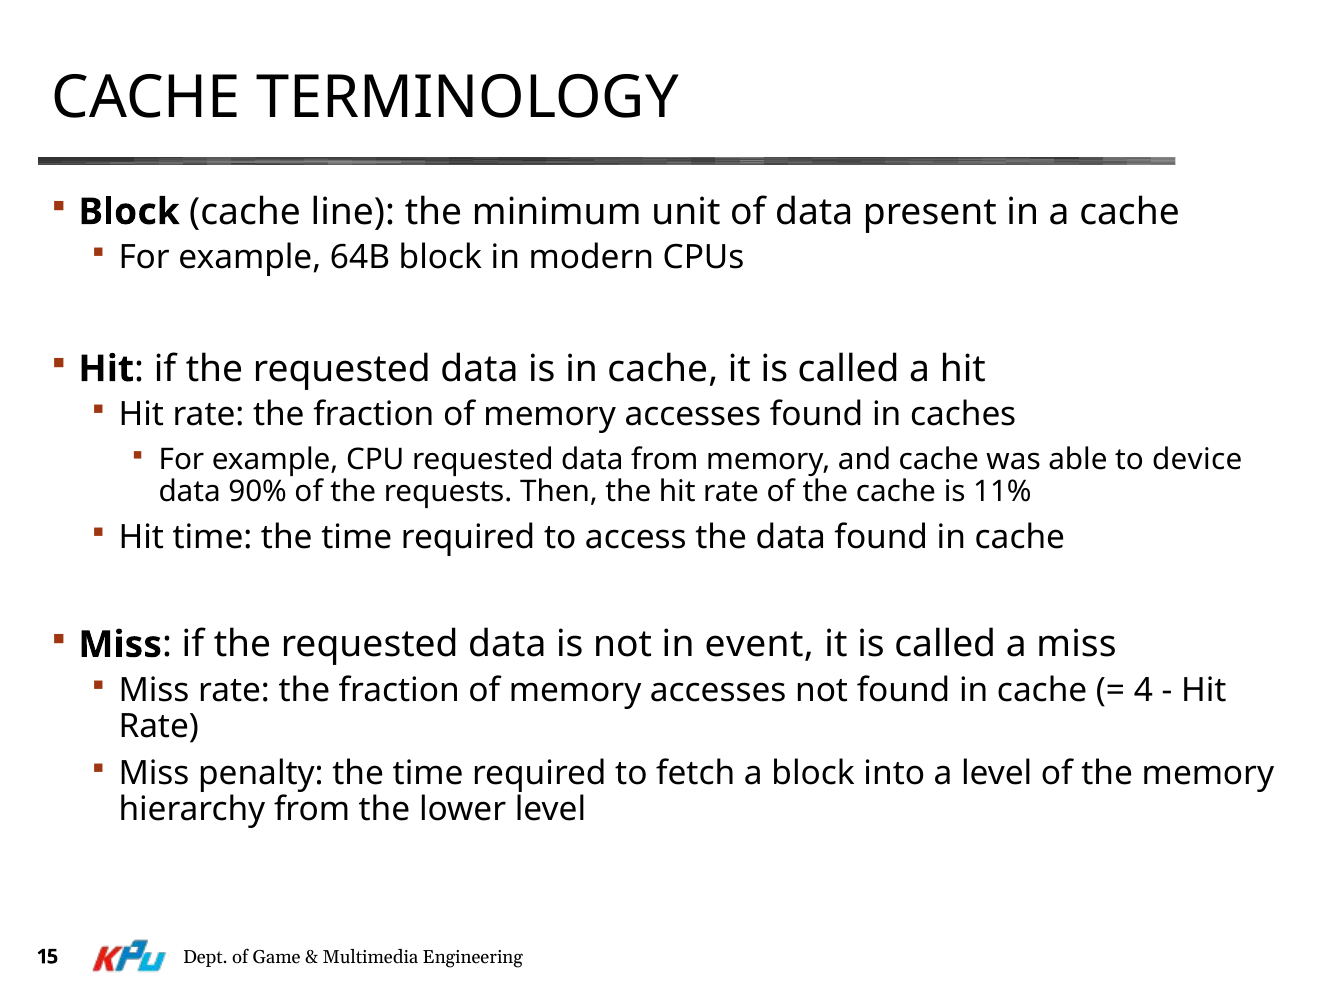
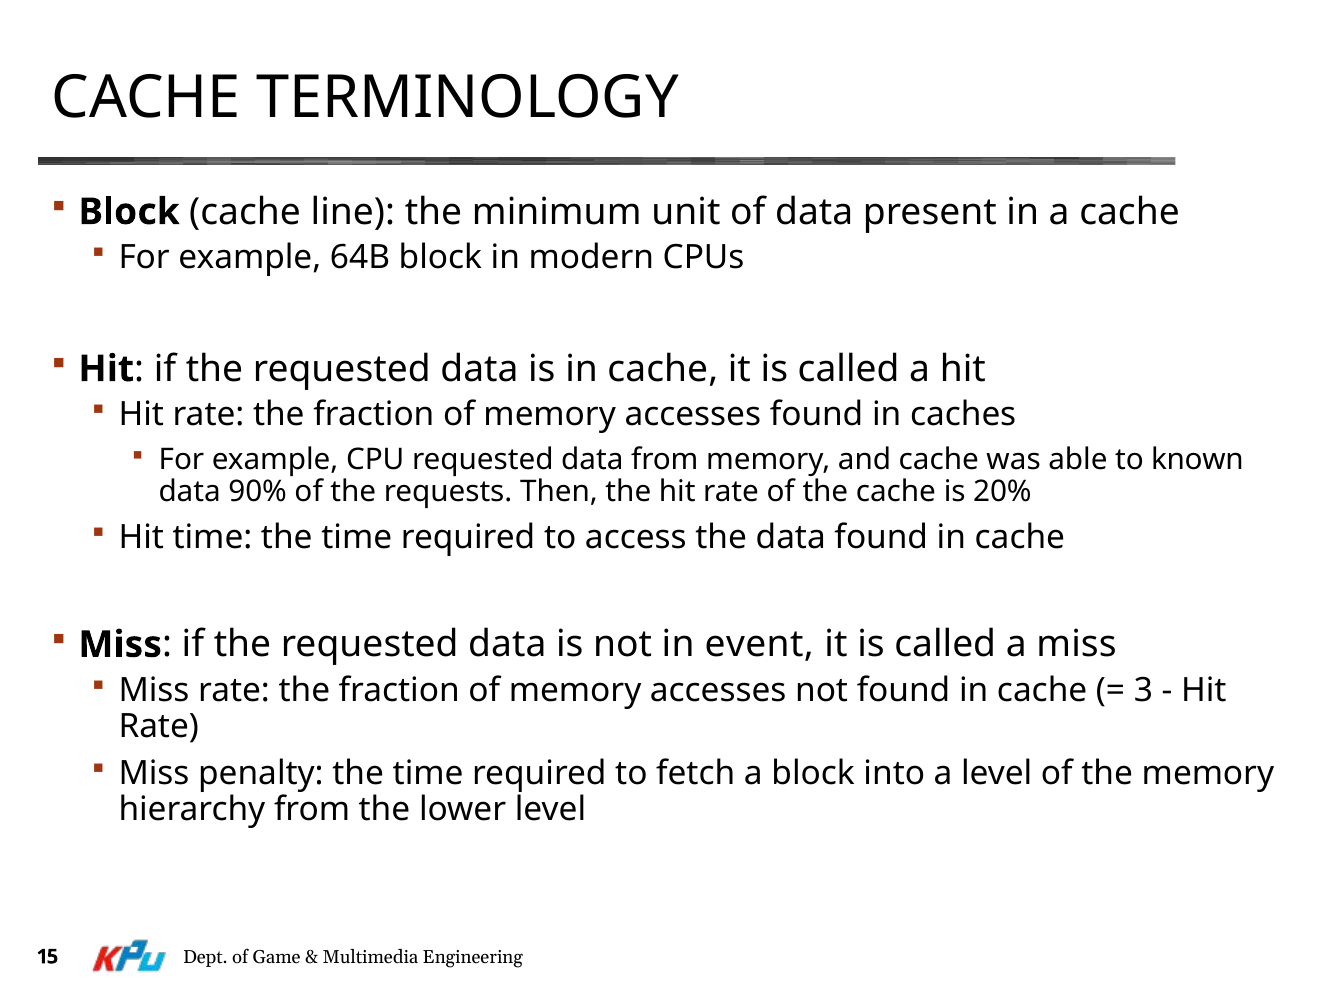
device: device -> known (1197, 460)
11%: 11% -> 20% (1002, 492)
4: 4 -> 3 (1143, 690)
